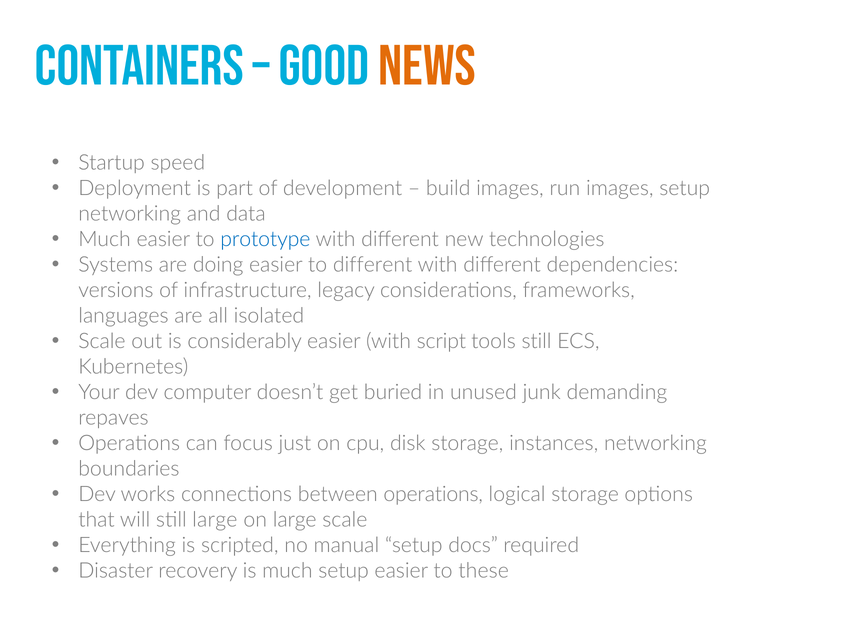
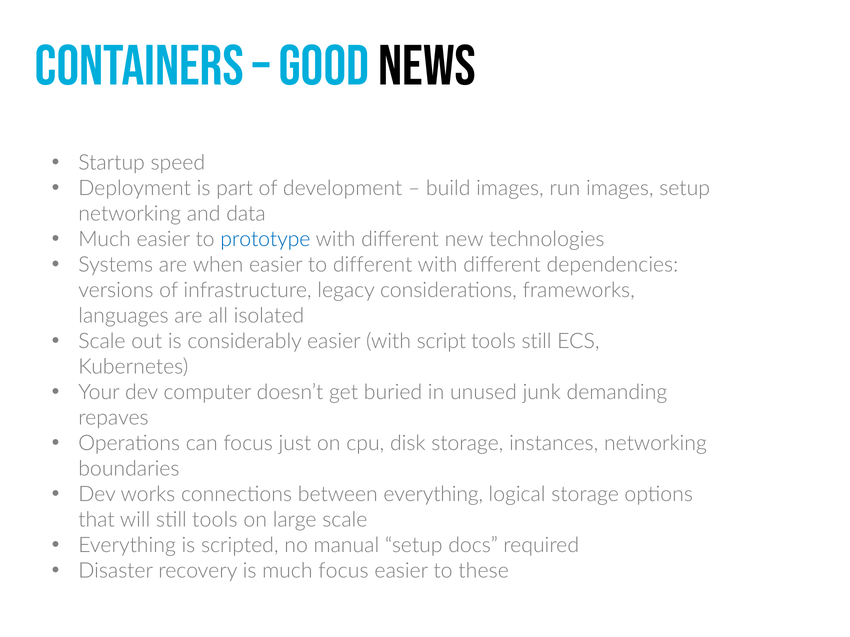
News colour: orange -> black (427, 66)
doing: doing -> when (218, 265)
between operations: operations -> everything (433, 495)
still large: large -> tools (215, 520)
much setup: setup -> focus (343, 571)
